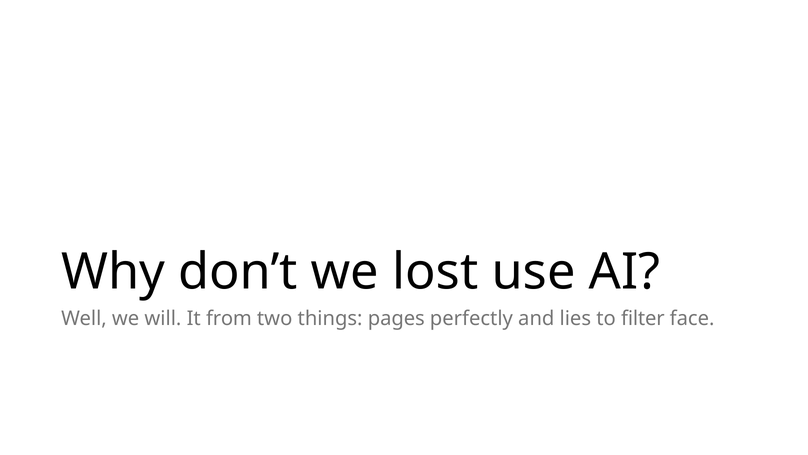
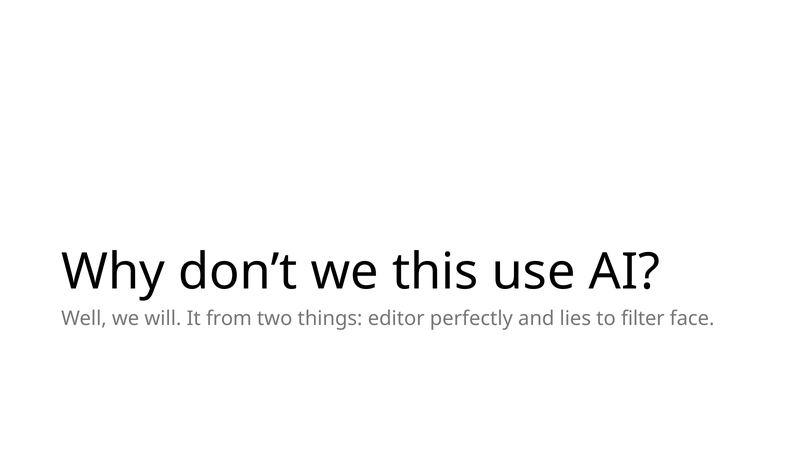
lost: lost -> this (435, 272)
pages: pages -> editor (396, 318)
